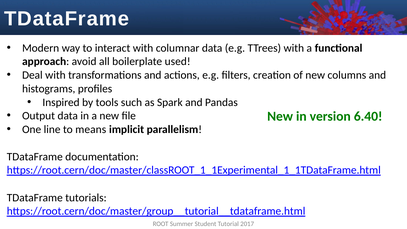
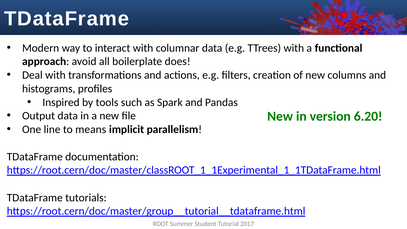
used: used -> does (178, 62)
6.40: 6.40 -> 6.20 (368, 116)
